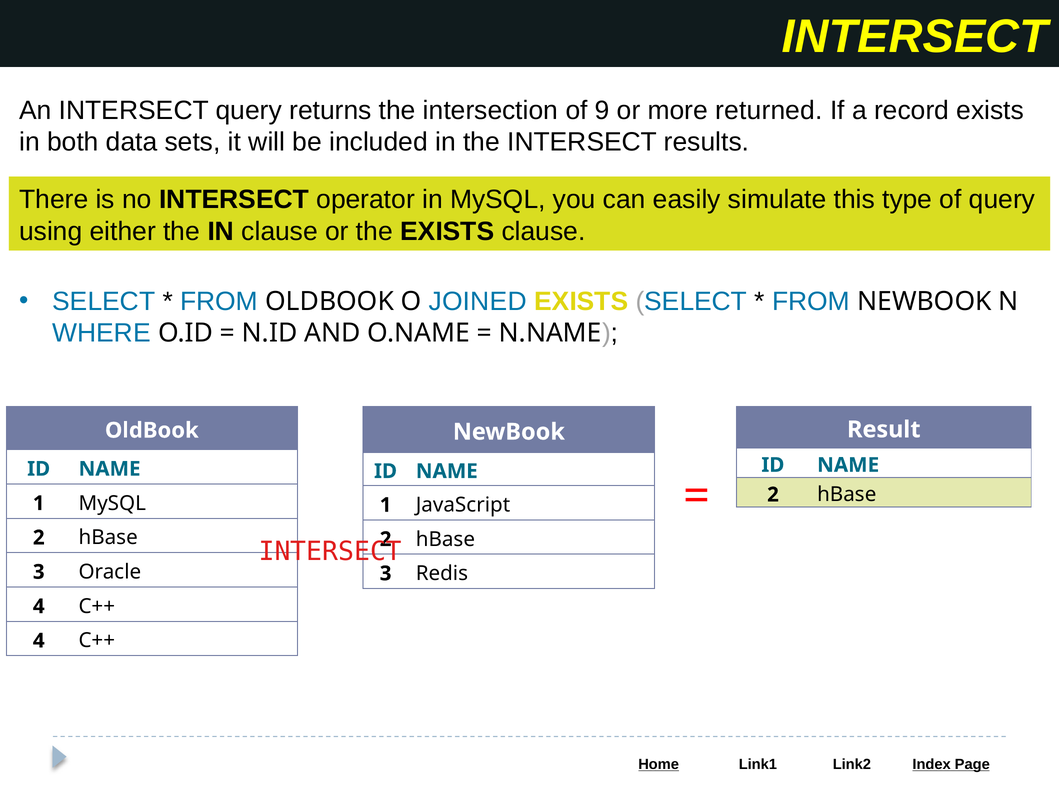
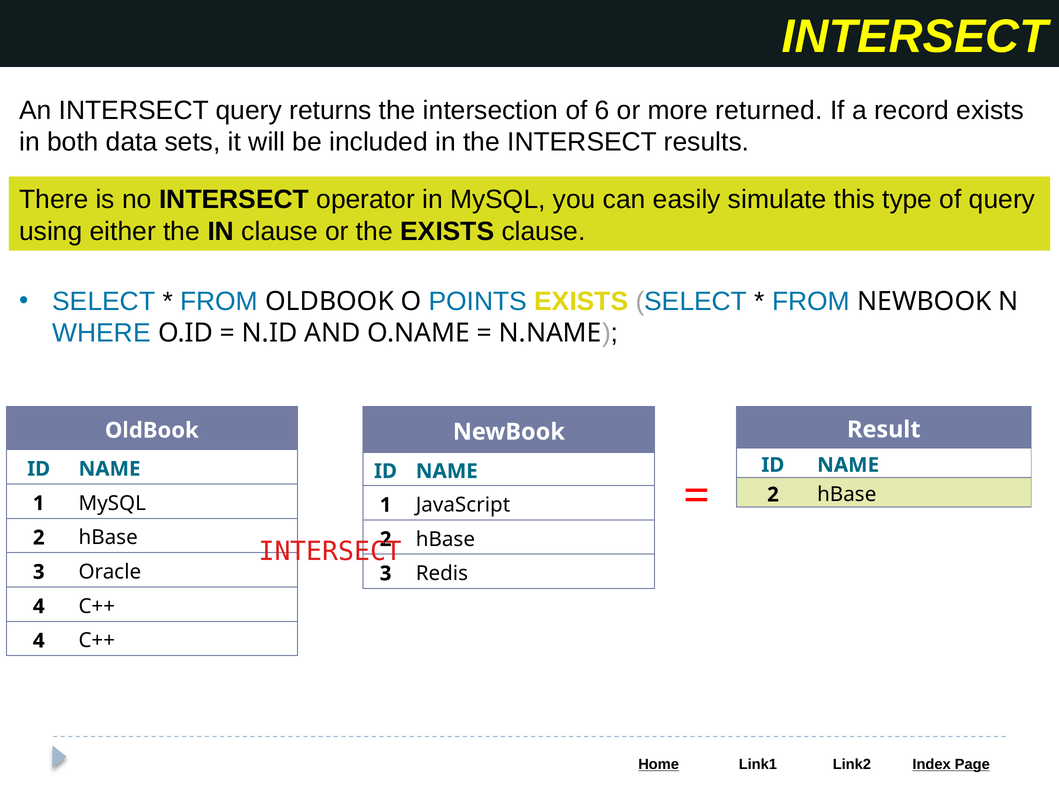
9: 9 -> 6 (602, 110)
JOINED: JOINED -> POINTS (478, 301)
